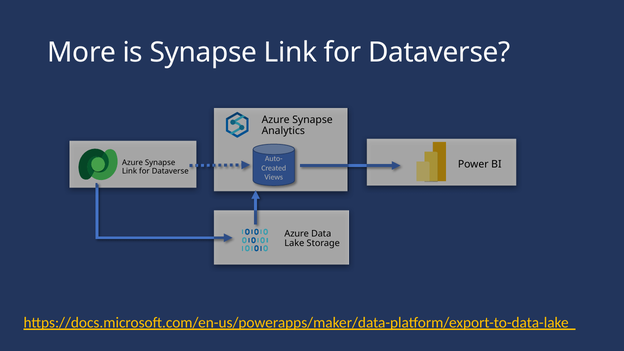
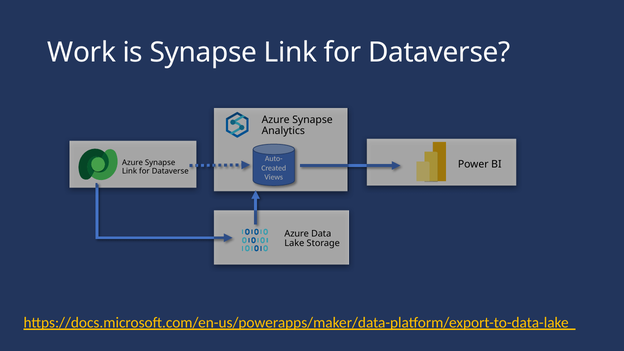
More: More -> Work (82, 52)
